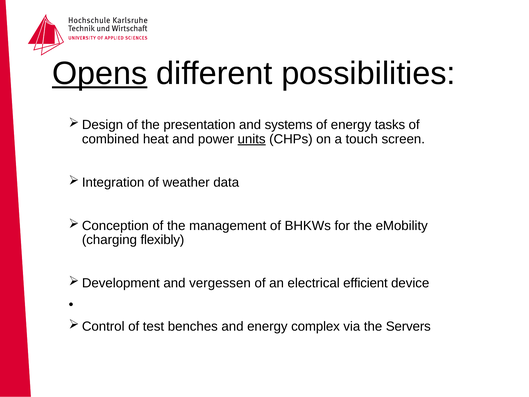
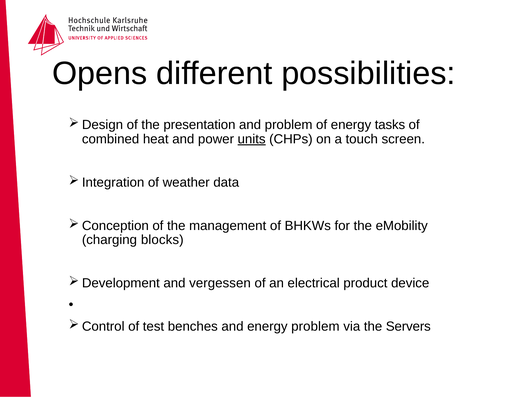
Opens underline: present -> none (100, 73)
and systems: systems -> problem (289, 125)
flexibly: flexibly -> blocks (162, 240)
efficient: efficient -> product (365, 283)
energy complex: complex -> problem (315, 326)
